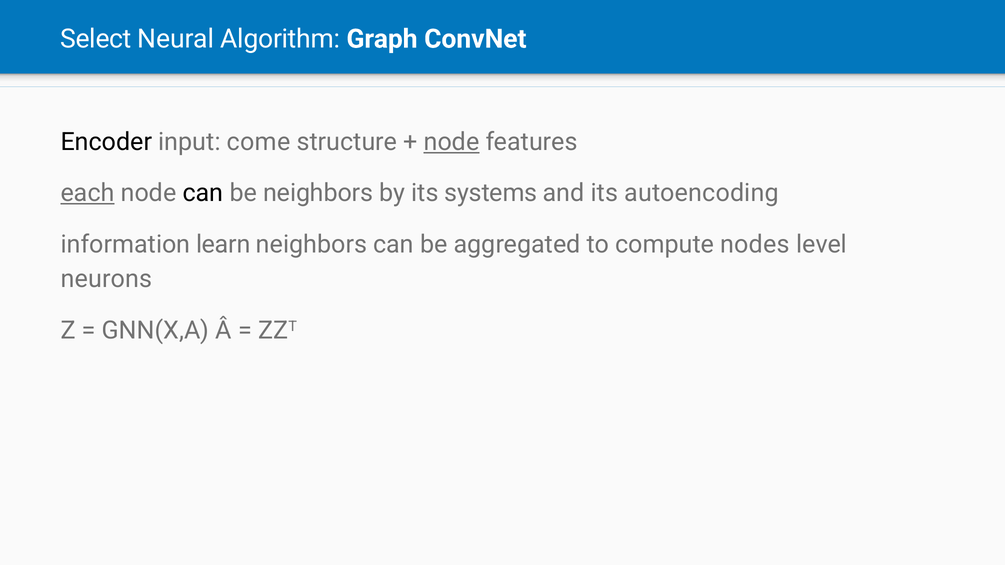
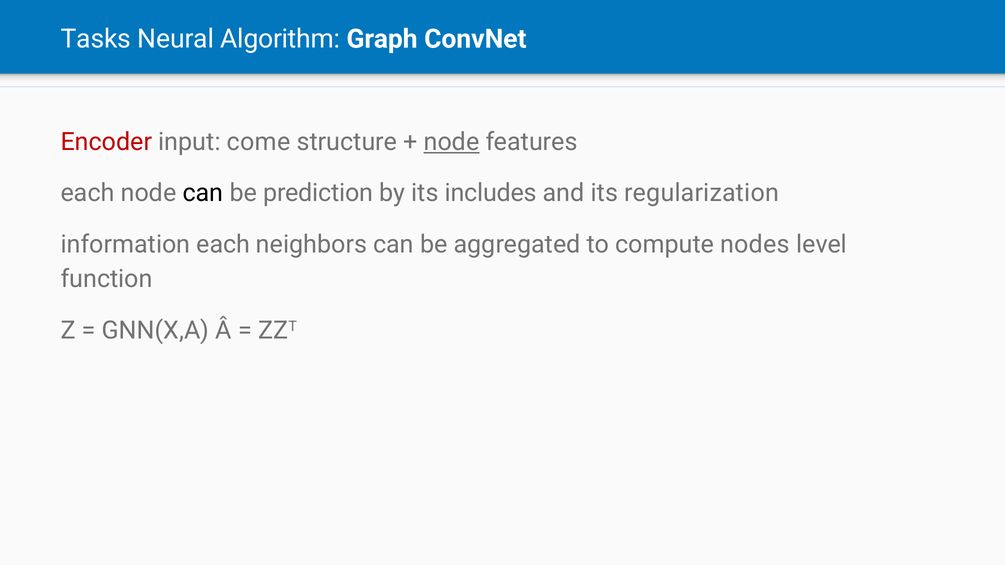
Select: Select -> Tasks (96, 39)
Encoder colour: black -> red (106, 142)
each underline: present -> none (88, 193)
be neighbors: neighbors -> prediction (318, 193)
systems: systems -> includes (491, 193)
autoencoding: autoencoding -> regularization (702, 193)
information learn: learn -> each (223, 245)
neurons: neurons -> function (107, 279)
